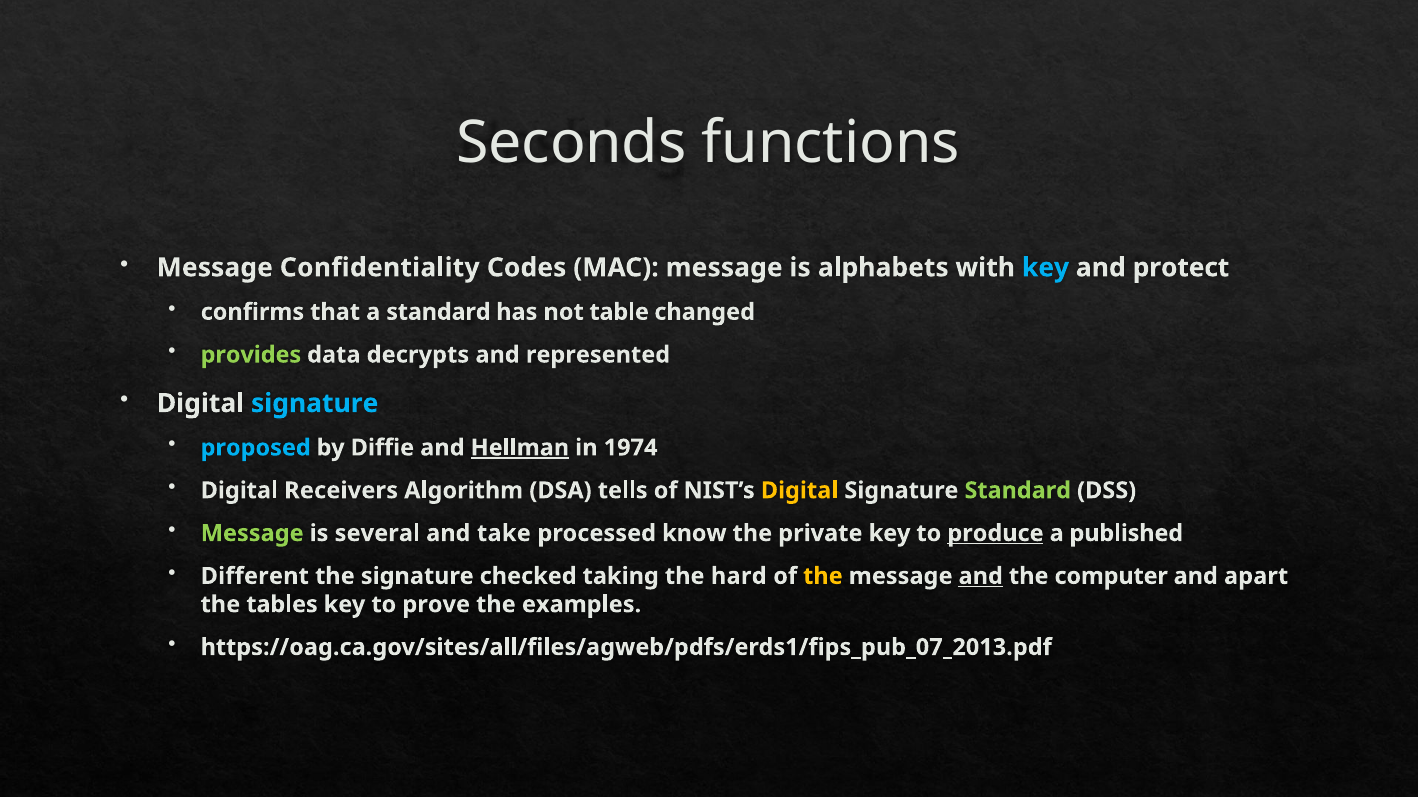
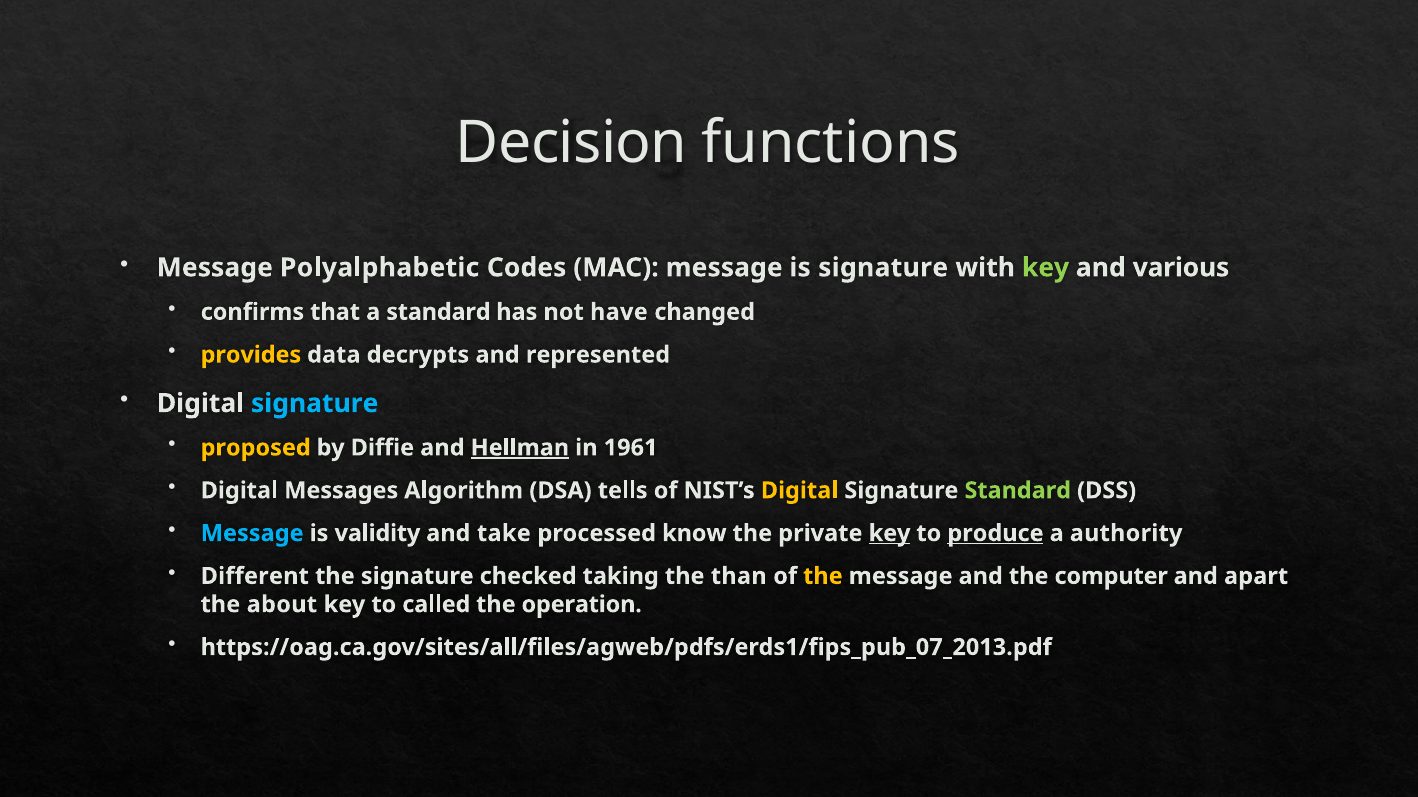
Seconds: Seconds -> Decision (572, 144)
Confidentiality: Confidentiality -> Polyalphabetic (380, 268)
is alphabets: alphabets -> signature (883, 268)
key colour: light blue -> light green (1045, 268)
protect: protect -> various (1181, 268)
table: table -> have (619, 312)
provides colour: light green -> yellow (251, 355)
proposed colour: light blue -> yellow (256, 448)
1974: 1974 -> 1961 (631, 448)
Receivers: Receivers -> Messages (341, 491)
Message colour: light green -> light blue (252, 534)
several: several -> validity (377, 534)
key underline: none -> present (890, 534)
published: published -> authority (1126, 534)
hard: hard -> than (739, 577)
and underline: present -> none (981, 577)
tables: tables -> about (282, 605)
prove: prove -> called (436, 605)
examples: examples -> operation (582, 605)
